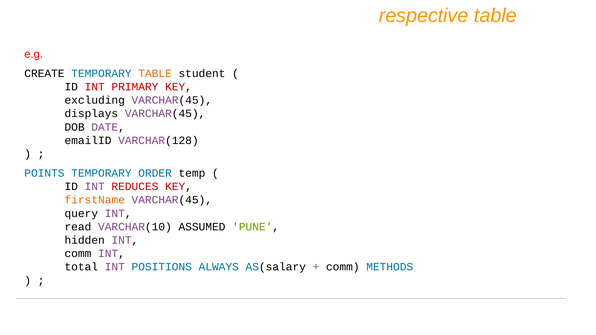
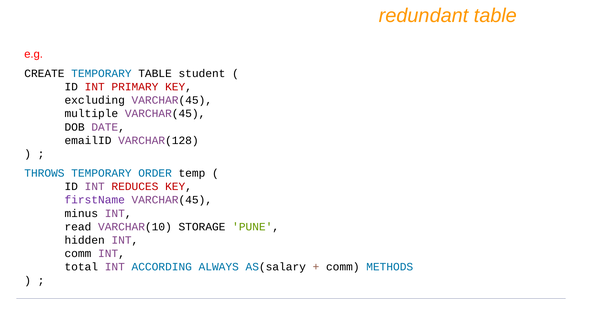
respective: respective -> redundant (424, 16)
TABLE colour: orange -> black (155, 73)
displays: displays -> multiple (91, 114)
POINTS: POINTS -> THROWS (44, 173)
firstName colour: orange -> purple (95, 200)
query: query -> minus (81, 213)
ASSUMED: ASSUMED -> STORAGE (202, 227)
POSITIONS: POSITIONS -> ACCORDING (162, 267)
